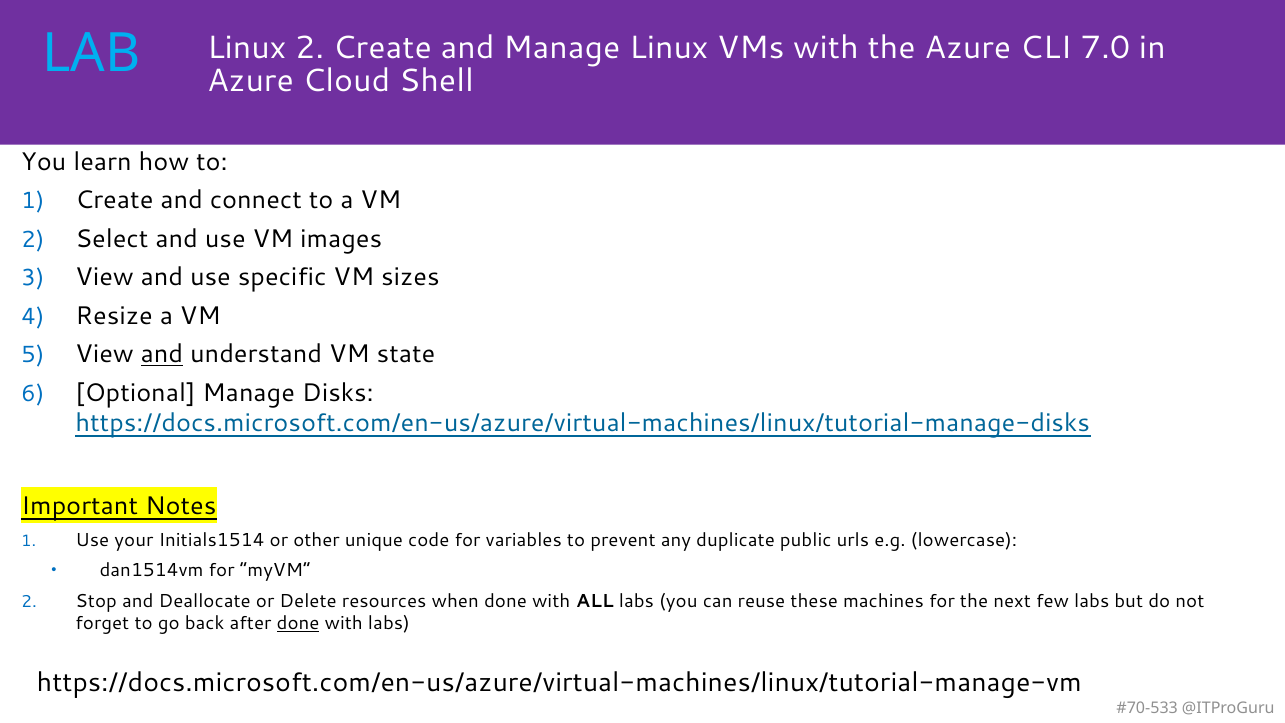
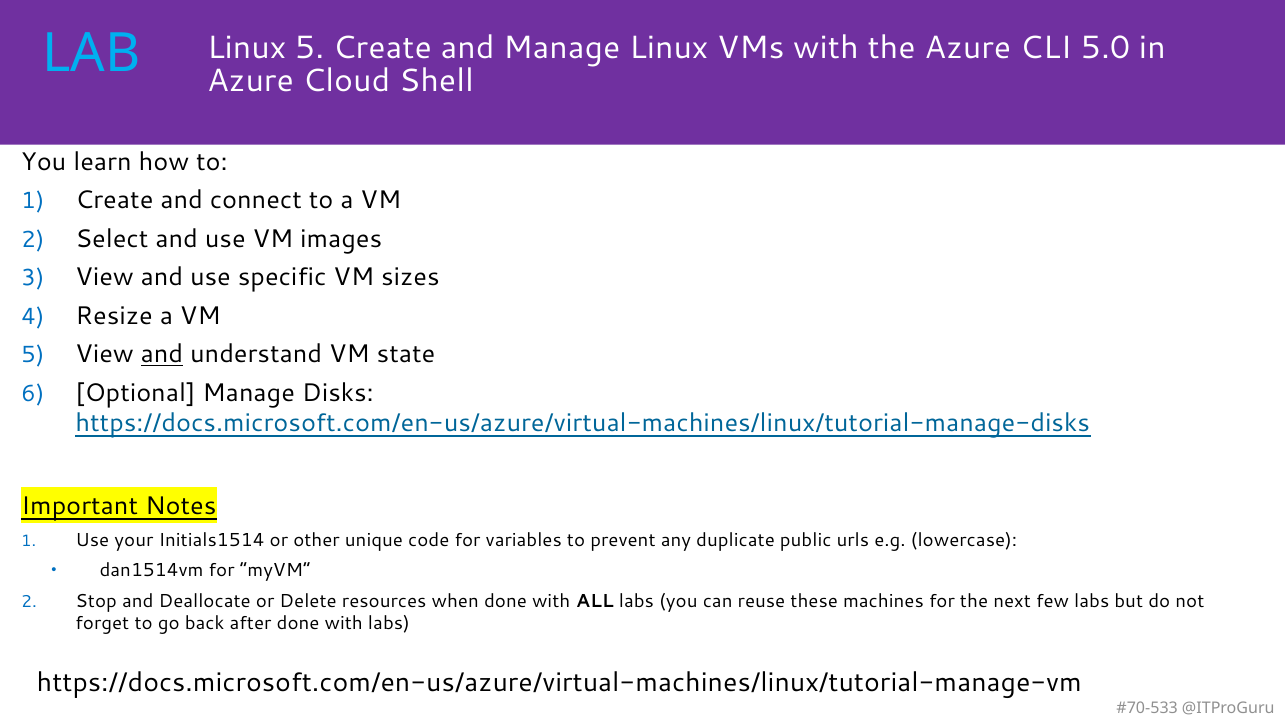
Linux 2: 2 -> 5 (310, 48)
7.0: 7.0 -> 5.0 (1105, 48)
done underline: present -> none (298, 624)
